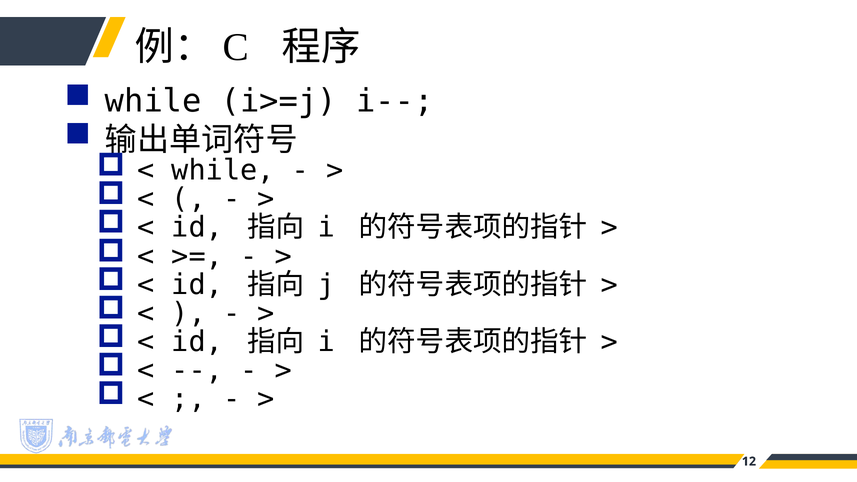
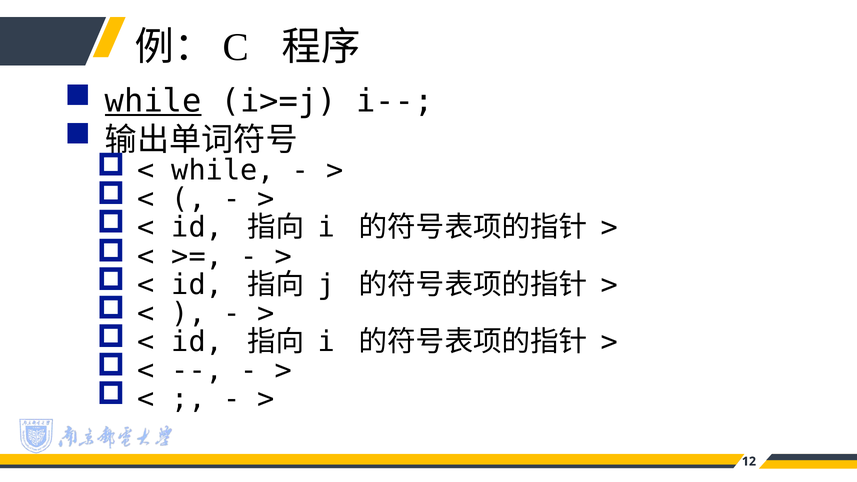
while underline: none -> present (153, 101)
